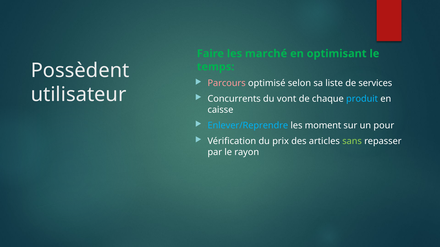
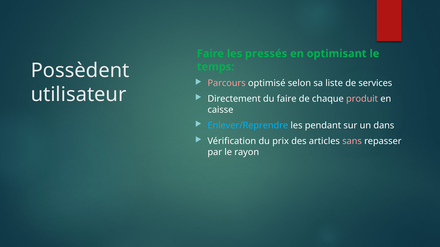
marché: marché -> pressés (266, 54)
Concurrents: Concurrents -> Directement (234, 99)
du vont: vont -> faire (287, 99)
produit colour: light blue -> pink (362, 99)
moment: moment -> pendant (323, 126)
pour: pour -> dans (384, 126)
sans colour: light green -> pink (352, 141)
